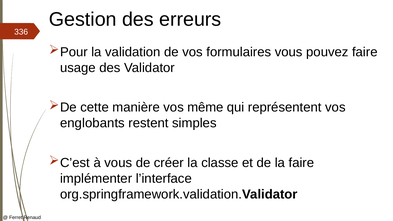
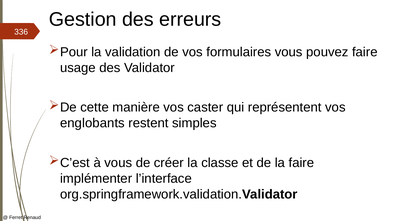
même: même -> caster (205, 107)
